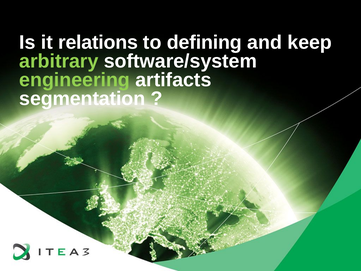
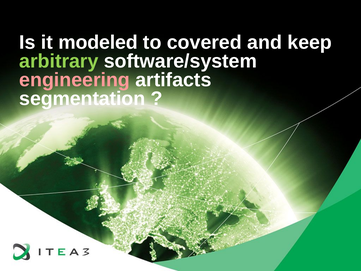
relations: relations -> modeled (98, 42)
defining: defining -> covered (204, 42)
engineering colour: light green -> pink (75, 80)
